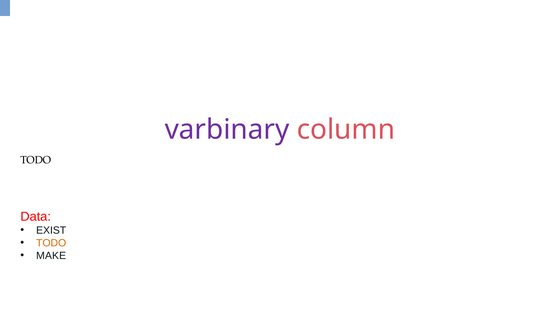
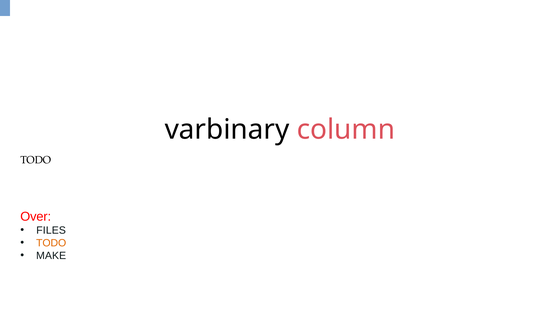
varbinary colour: purple -> black (227, 130)
Data: Data -> Over (36, 217)
EXIST: EXIST -> FILES (51, 230)
